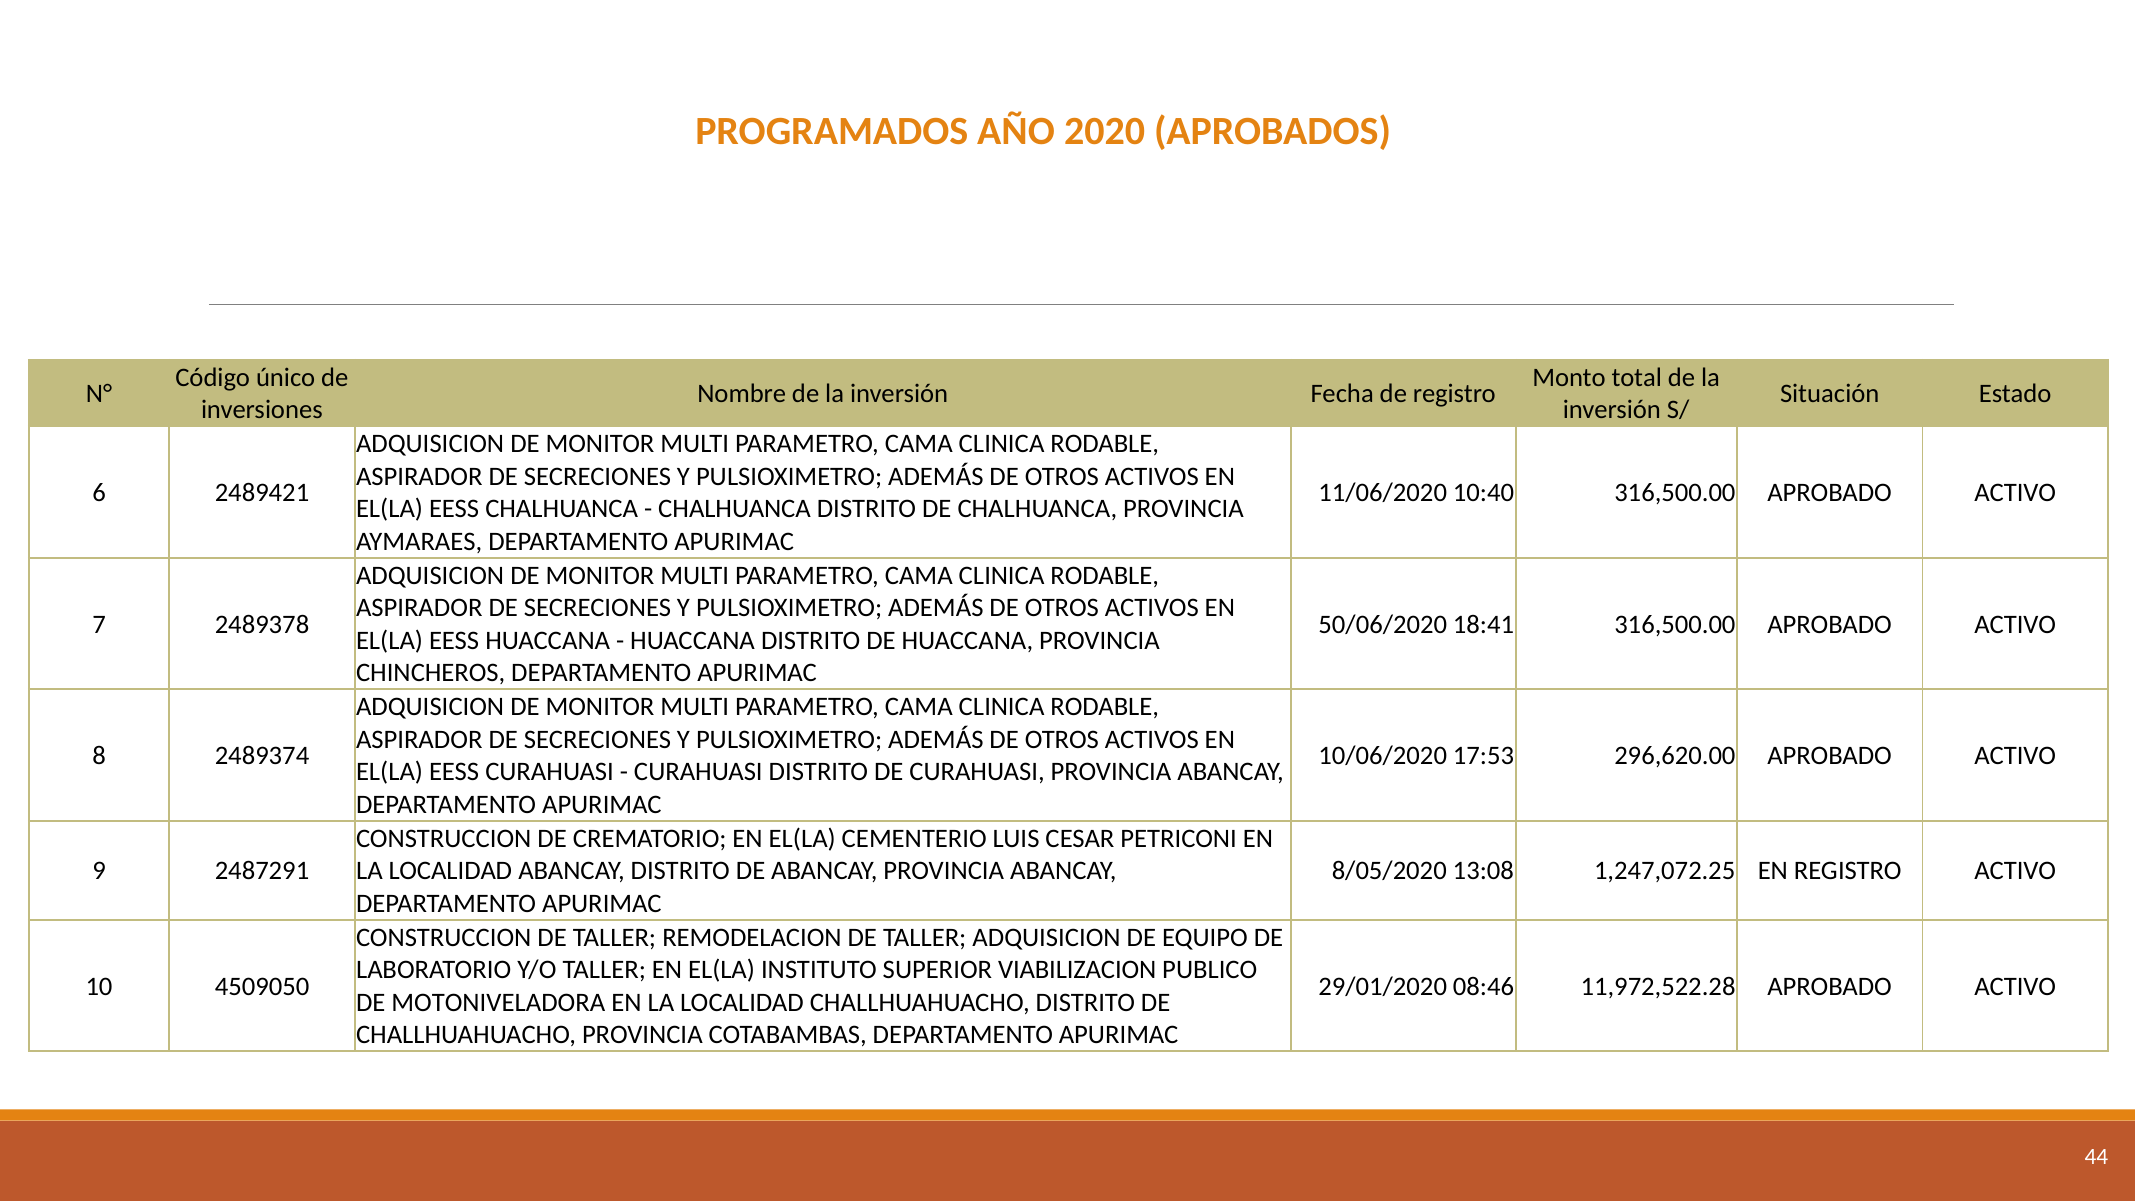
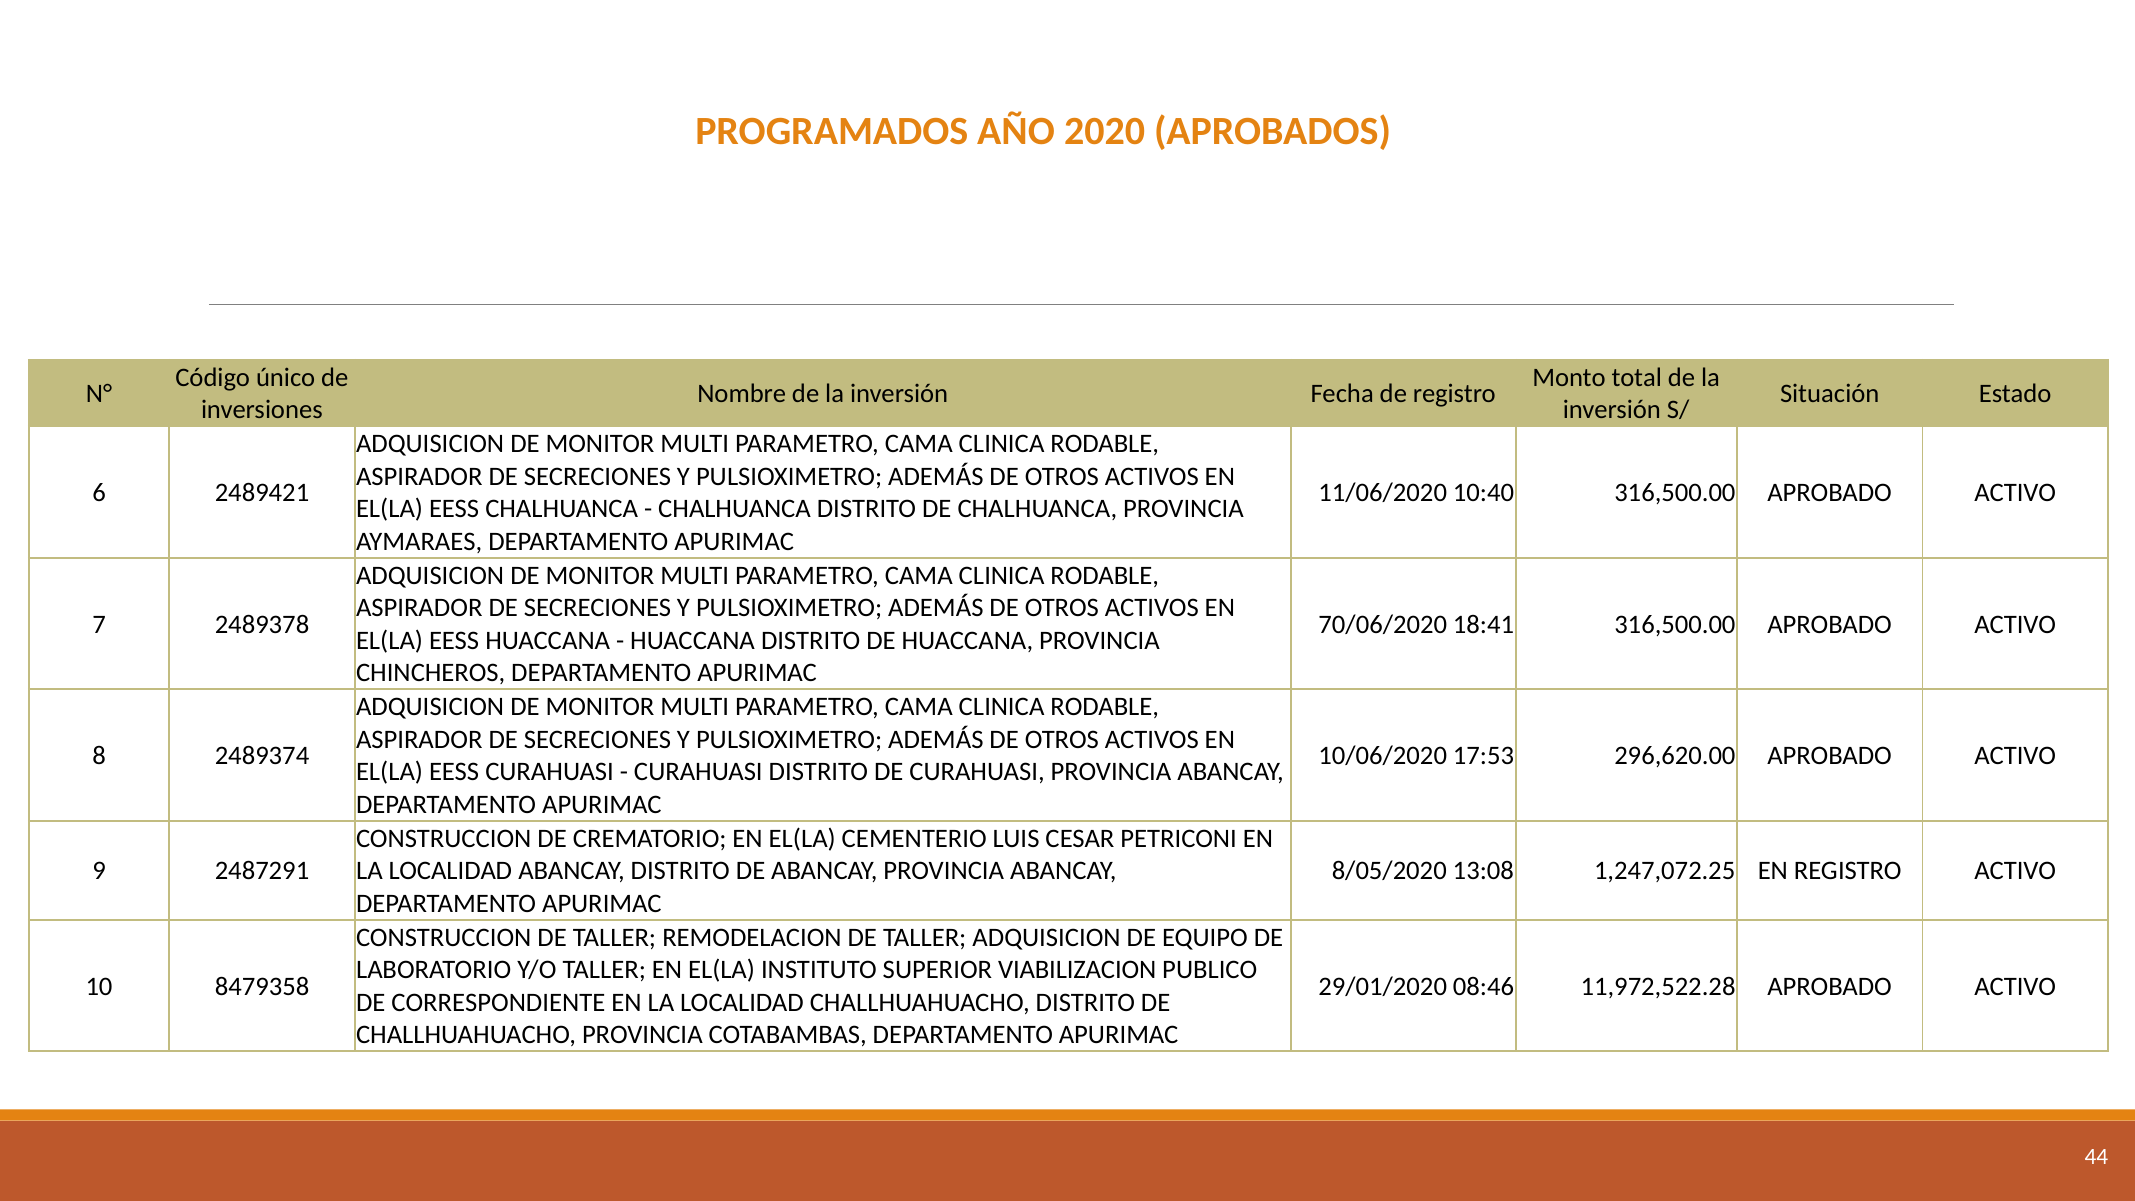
50/06/2020: 50/06/2020 -> 70/06/2020 (1383, 624)
4509050: 4509050 -> 8479358 (262, 986)
MOTONIVELADORA: MOTONIVELADORA -> CORRESPONDIENTE (498, 1002)
